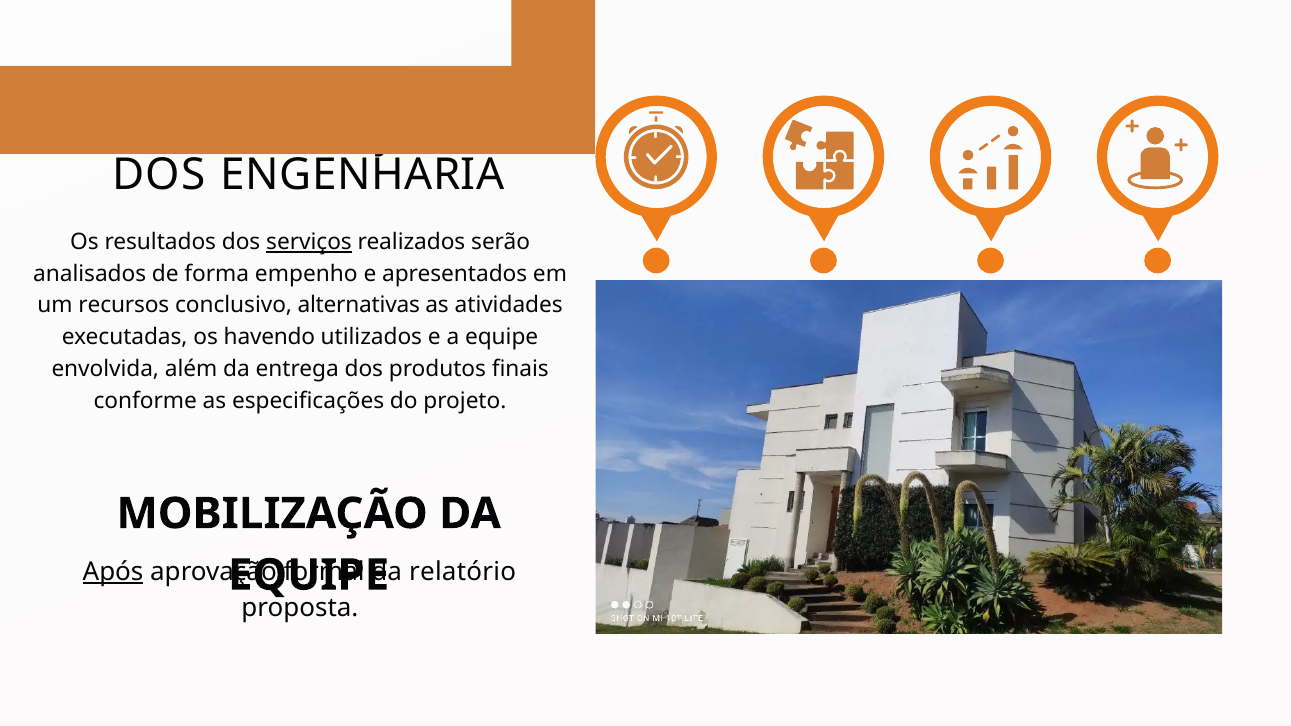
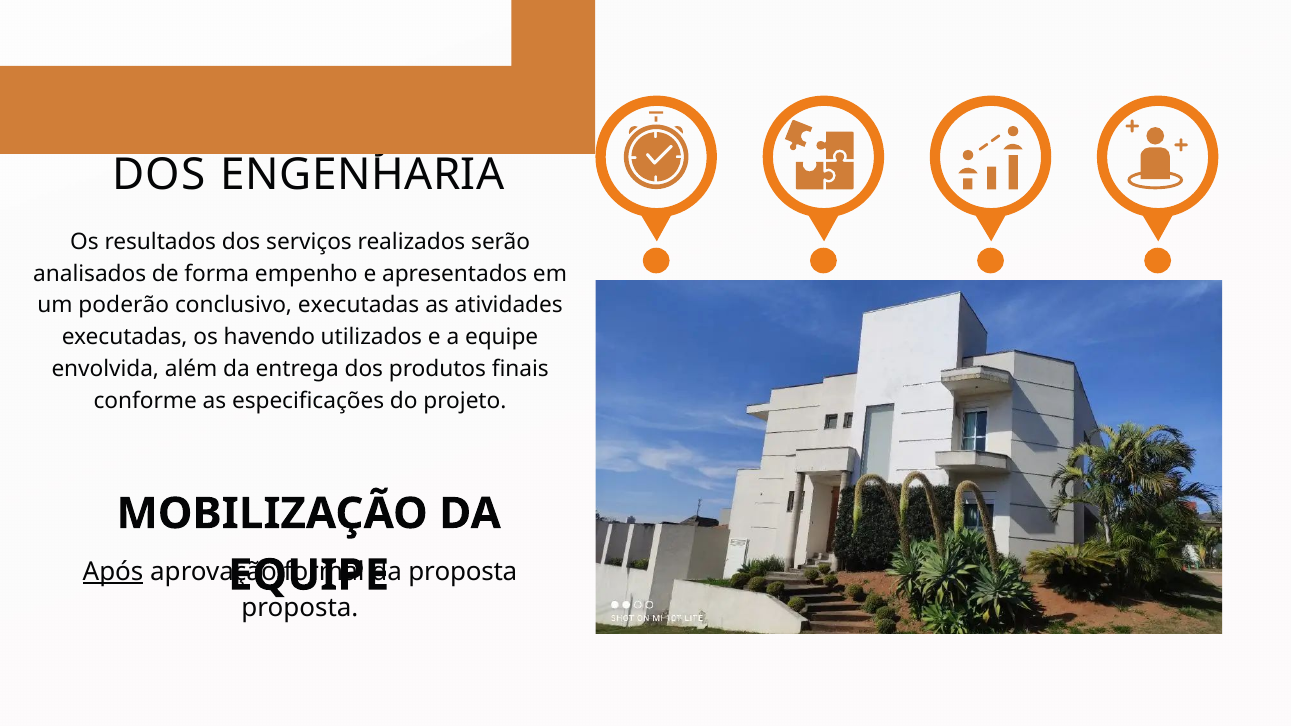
serviços underline: present -> none (309, 242)
recursos: recursos -> poderão (124, 306)
conclusivo alternativas: alternativas -> executadas (359, 306)
relatório: relatório -> proposta (463, 572)
